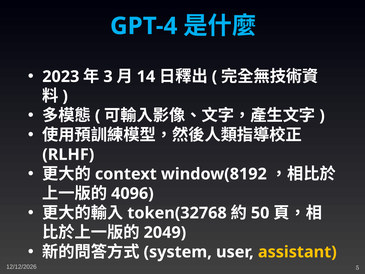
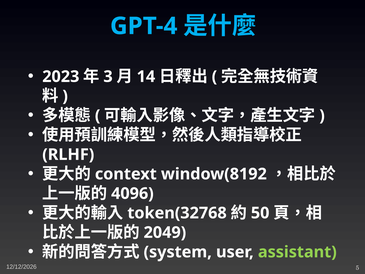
assistant colour: yellow -> light green (297, 252)
